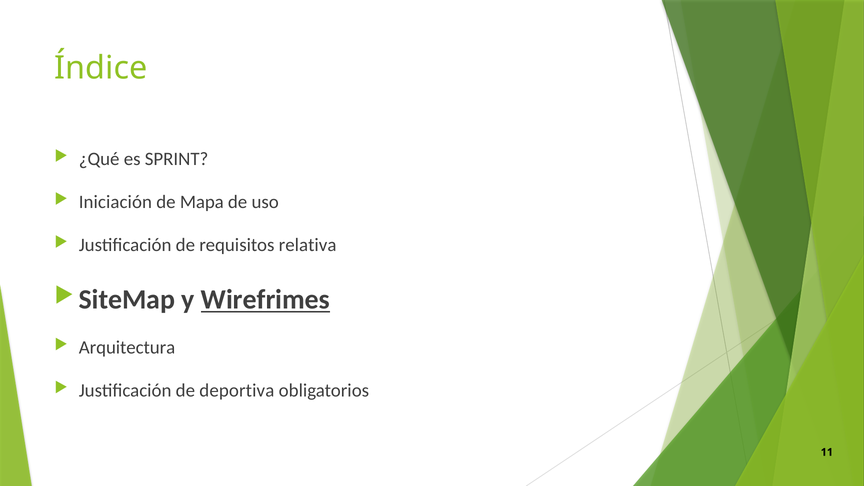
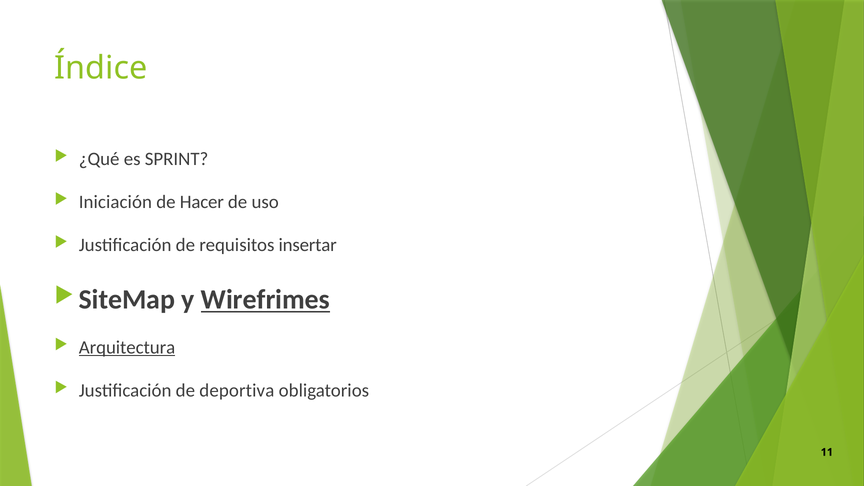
Mapa: Mapa -> Hacer (202, 202)
relativa: relativa -> insertar (308, 245)
Arquitectura underline: none -> present (127, 347)
